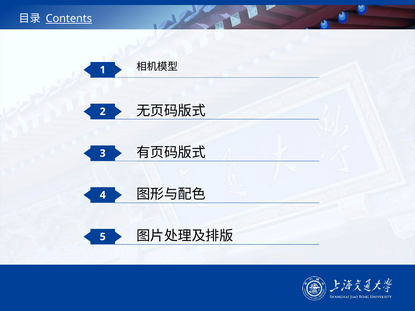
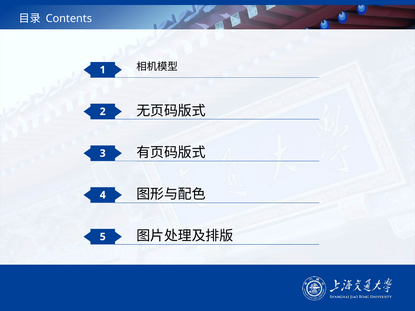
Contents underline: present -> none (69, 19)
